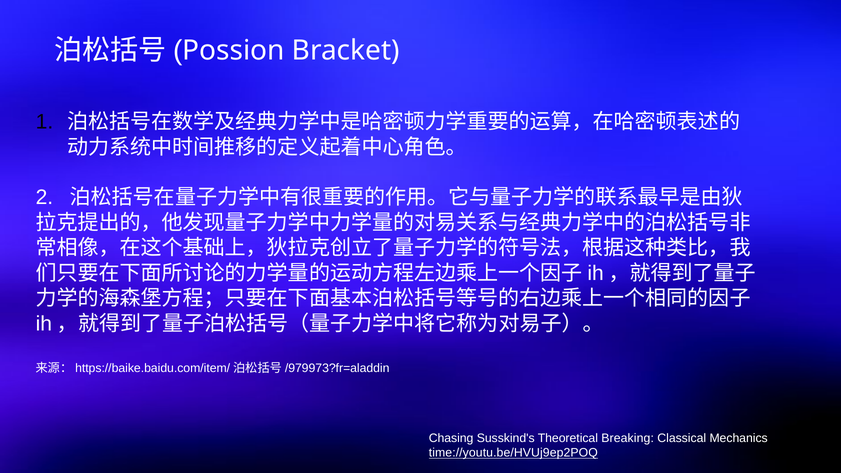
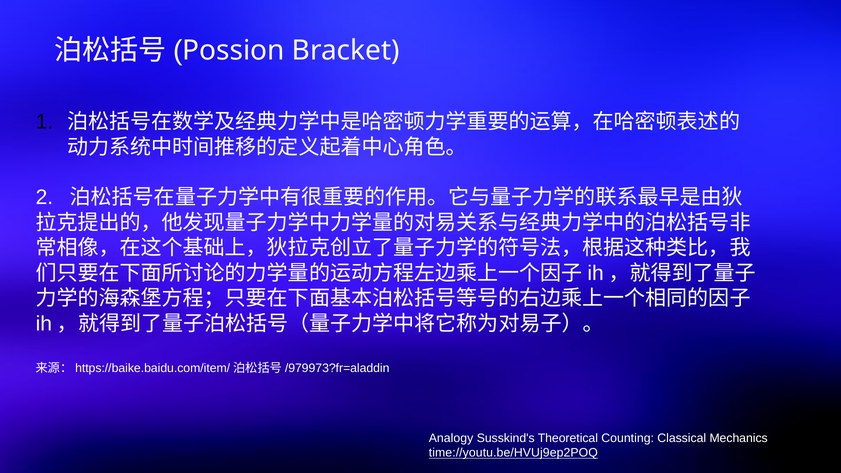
Chasing: Chasing -> Analogy (451, 438)
Breaking: Breaking -> Counting (628, 438)
